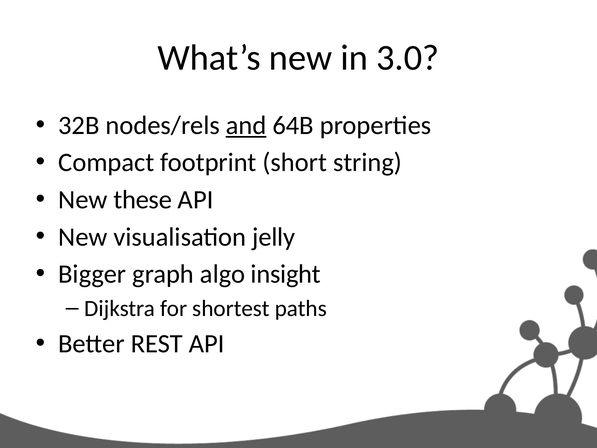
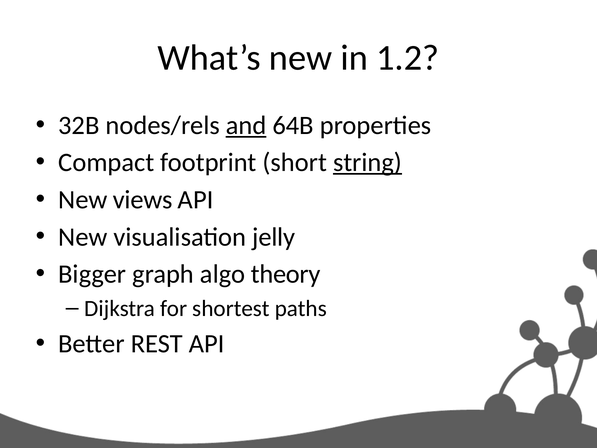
3.0: 3.0 -> 1.2 (408, 58)
string underline: none -> present (367, 162)
these: these -> views (143, 200)
insight: insight -> theory (286, 274)
